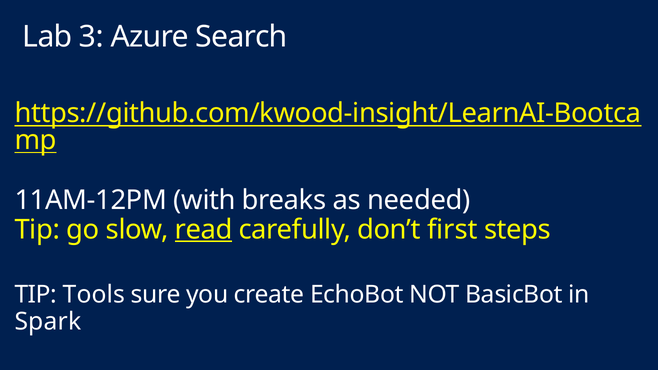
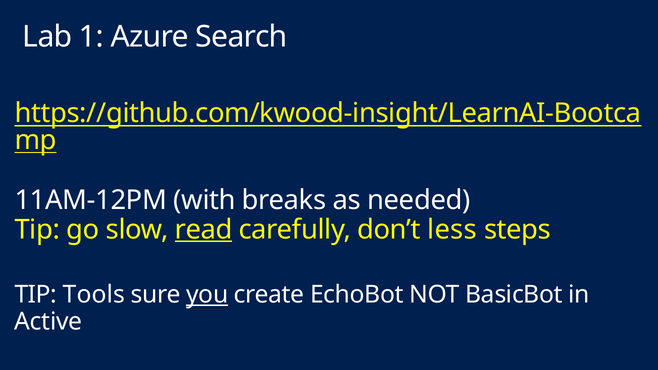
3: 3 -> 1 (91, 37)
first: first -> less (452, 230)
you underline: none -> present (207, 295)
Spark: Spark -> Active (48, 322)
